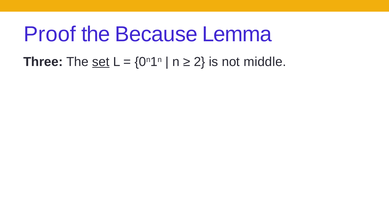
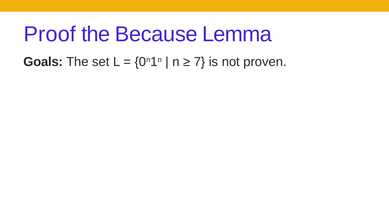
Three: Three -> Goals (43, 62)
set underline: present -> none (101, 62)
2: 2 -> 7 (200, 62)
middle: middle -> proven (265, 62)
